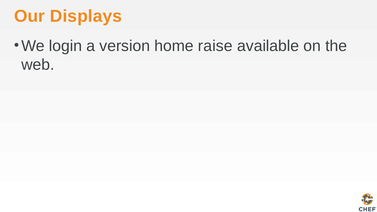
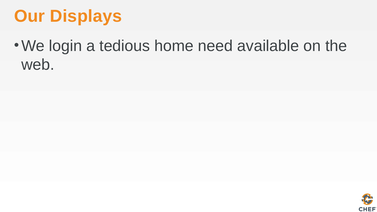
version: version -> tedious (125, 46)
raise: raise -> need (215, 46)
